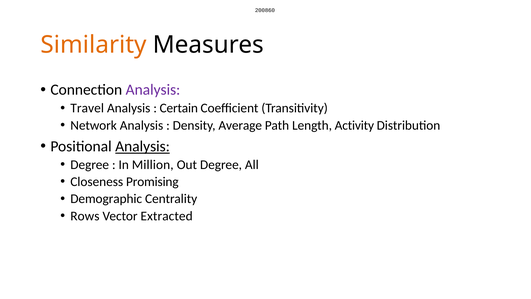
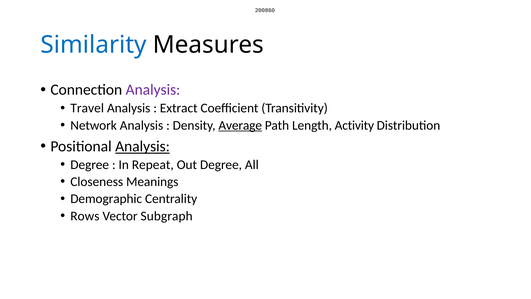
Similarity colour: orange -> blue (94, 45)
Certain: Certain -> Extract (179, 108)
Average underline: none -> present (240, 125)
Million: Million -> Repeat (153, 165)
Promising: Promising -> Meanings (152, 182)
Extracted: Extracted -> Subgraph (167, 216)
